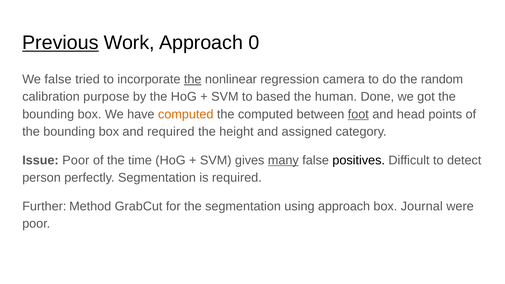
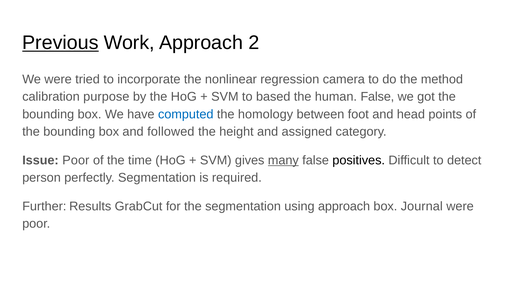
0: 0 -> 2 (254, 43)
We false: false -> were (58, 79)
the underline: present -> none (193, 79)
random: random -> method (442, 79)
human Done: Done -> False (377, 97)
computed colour: orange -> blue (186, 114)
the computed: computed -> homology (266, 114)
foot underline: present -> none (358, 114)
and required: required -> followed (171, 132)
Method: Method -> Results (90, 206)
